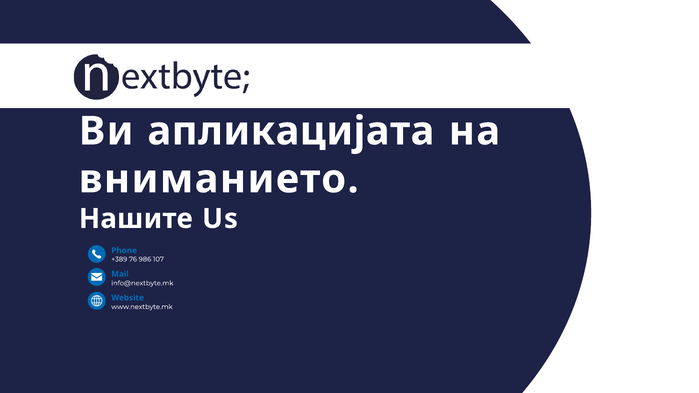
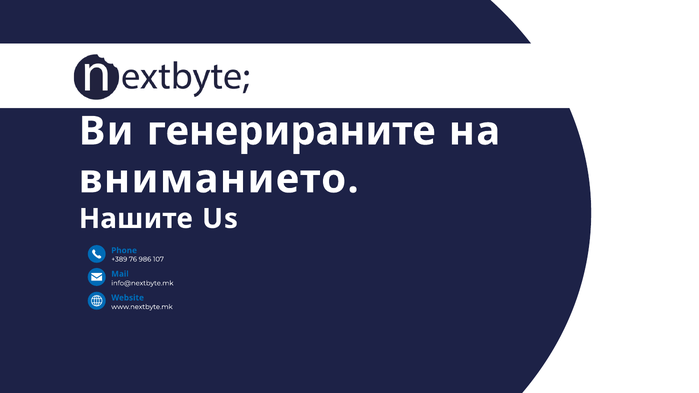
апликацијата: апликацијата -> генерираните (291, 131)
